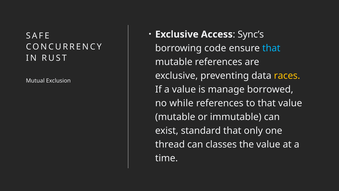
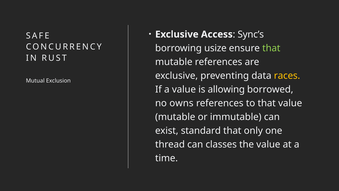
code: code -> usize (215, 48)
that colour: light blue -> light green (271, 48)
manage: manage -> allowing (226, 89)
while: while -> owns (181, 103)
